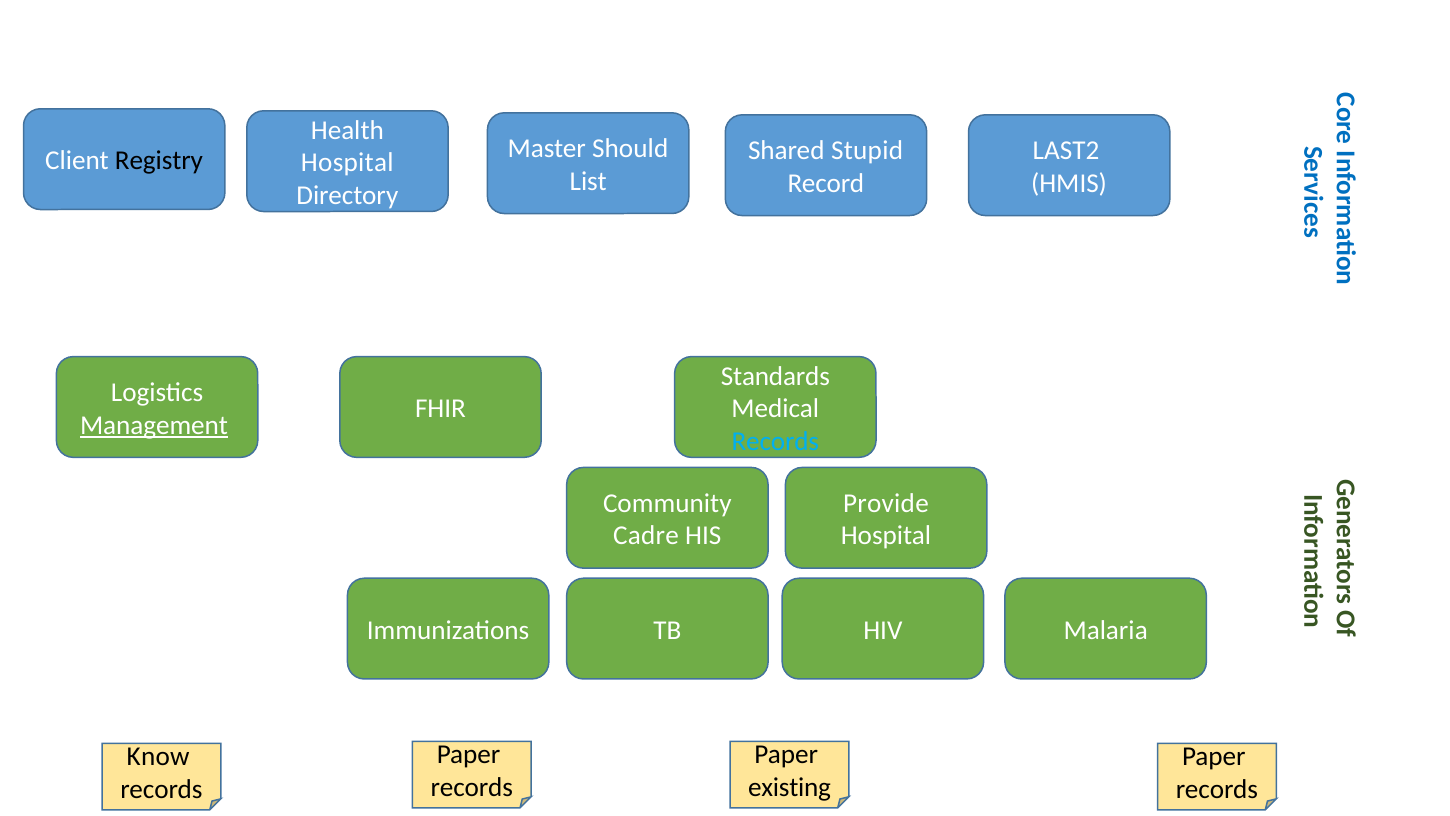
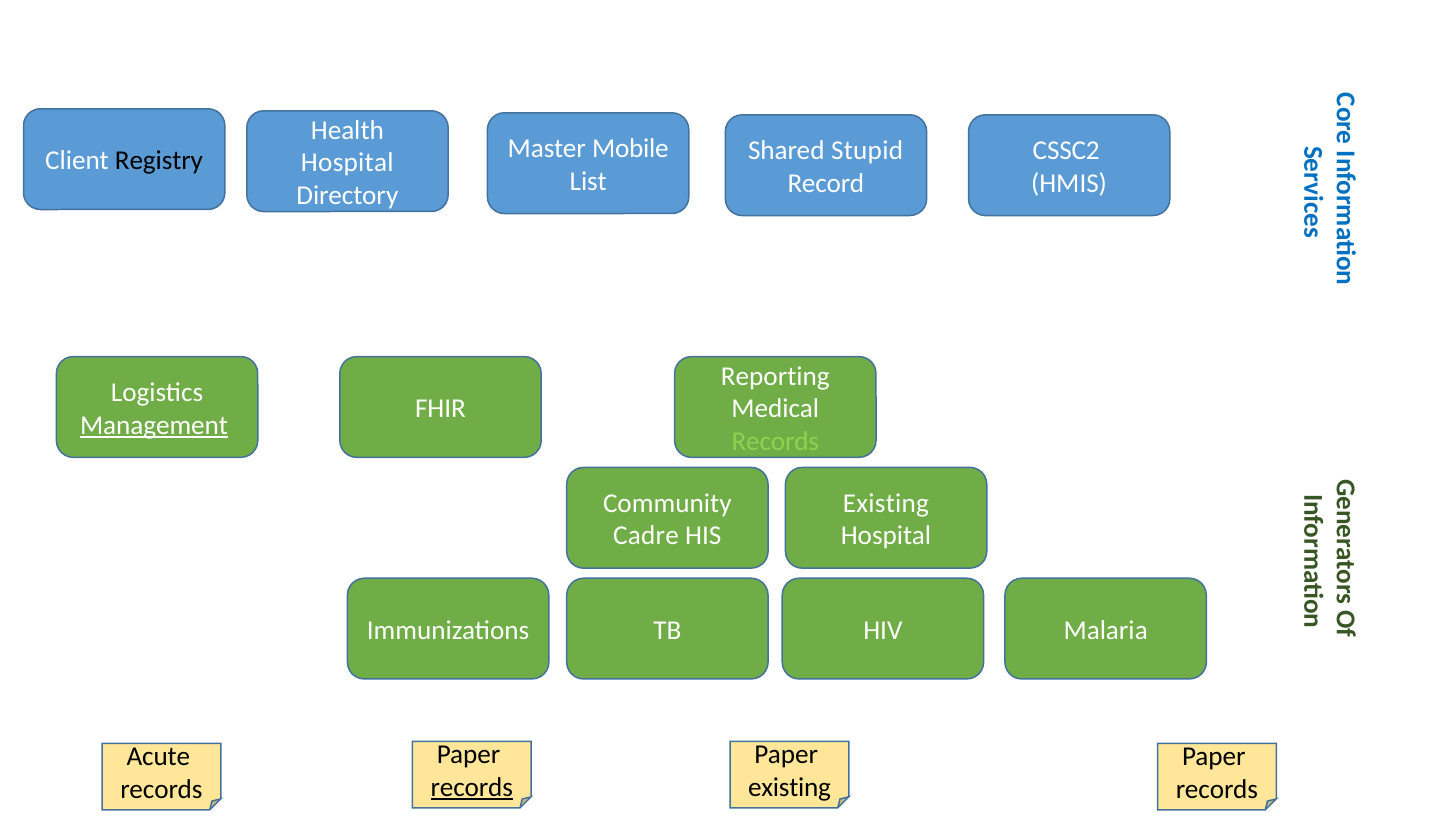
Should: Should -> Mobile (630, 149)
LAST2: LAST2 -> CSSC2 (1066, 151)
Standards: Standards -> Reporting (775, 376)
Records colour: light blue -> light green (775, 441)
Provide: Provide -> Existing (886, 503)
Know: Know -> Acute (158, 756)
records underline: none -> present (472, 787)
